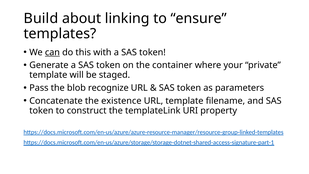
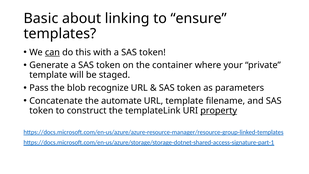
Build: Build -> Basic (41, 18)
existence: existence -> automate (121, 101)
property underline: none -> present (219, 110)
